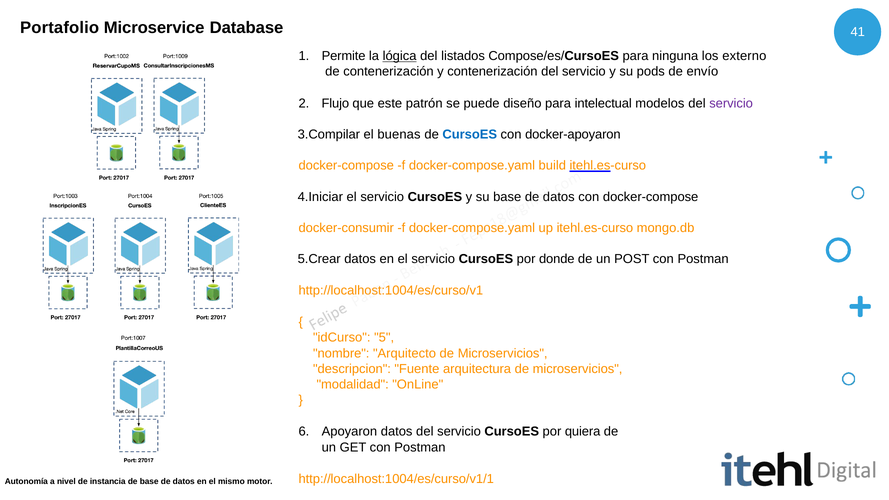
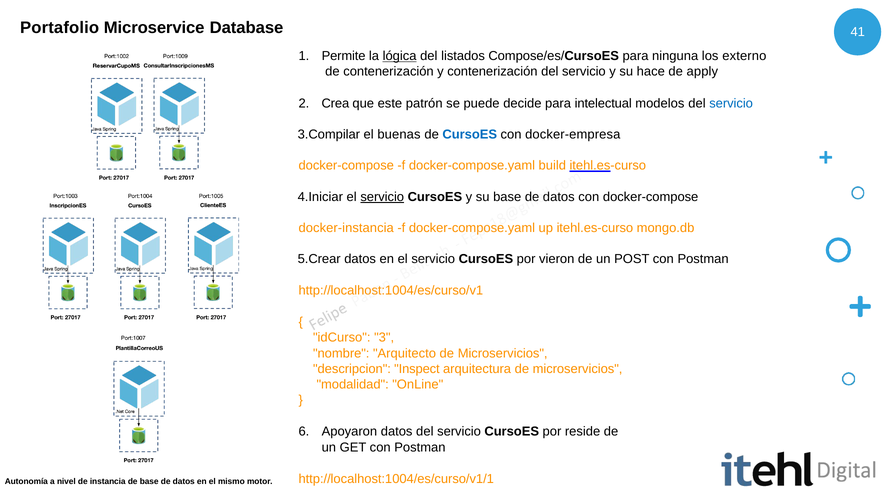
pods: pods -> hace (651, 72)
envío: envío -> apply (702, 72)
Flujo: Flujo -> Crea (335, 103)
diseño: diseño -> decide (522, 103)
servicio colour: purple -> blue (731, 103)
docker-apoyaron: docker-apoyaron -> docker-empresa (573, 135)
servicio underline: none -> present (382, 197)
docker-consumir: docker-consumir -> docker-instancia (346, 228)
donde: donde -> vieron (557, 259)
5: 5 -> 3 (384, 338)
Fuente: Fuente -> Inspect (417, 369)
quiera: quiera -> reside (583, 432)
